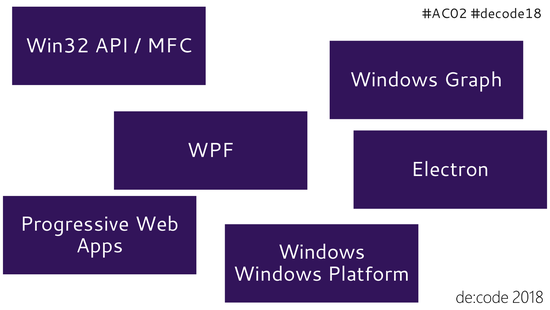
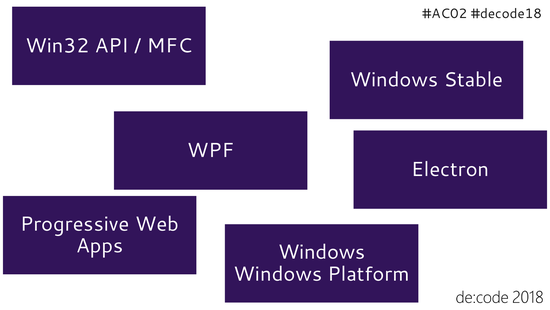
Graph: Graph -> Stable (473, 80)
